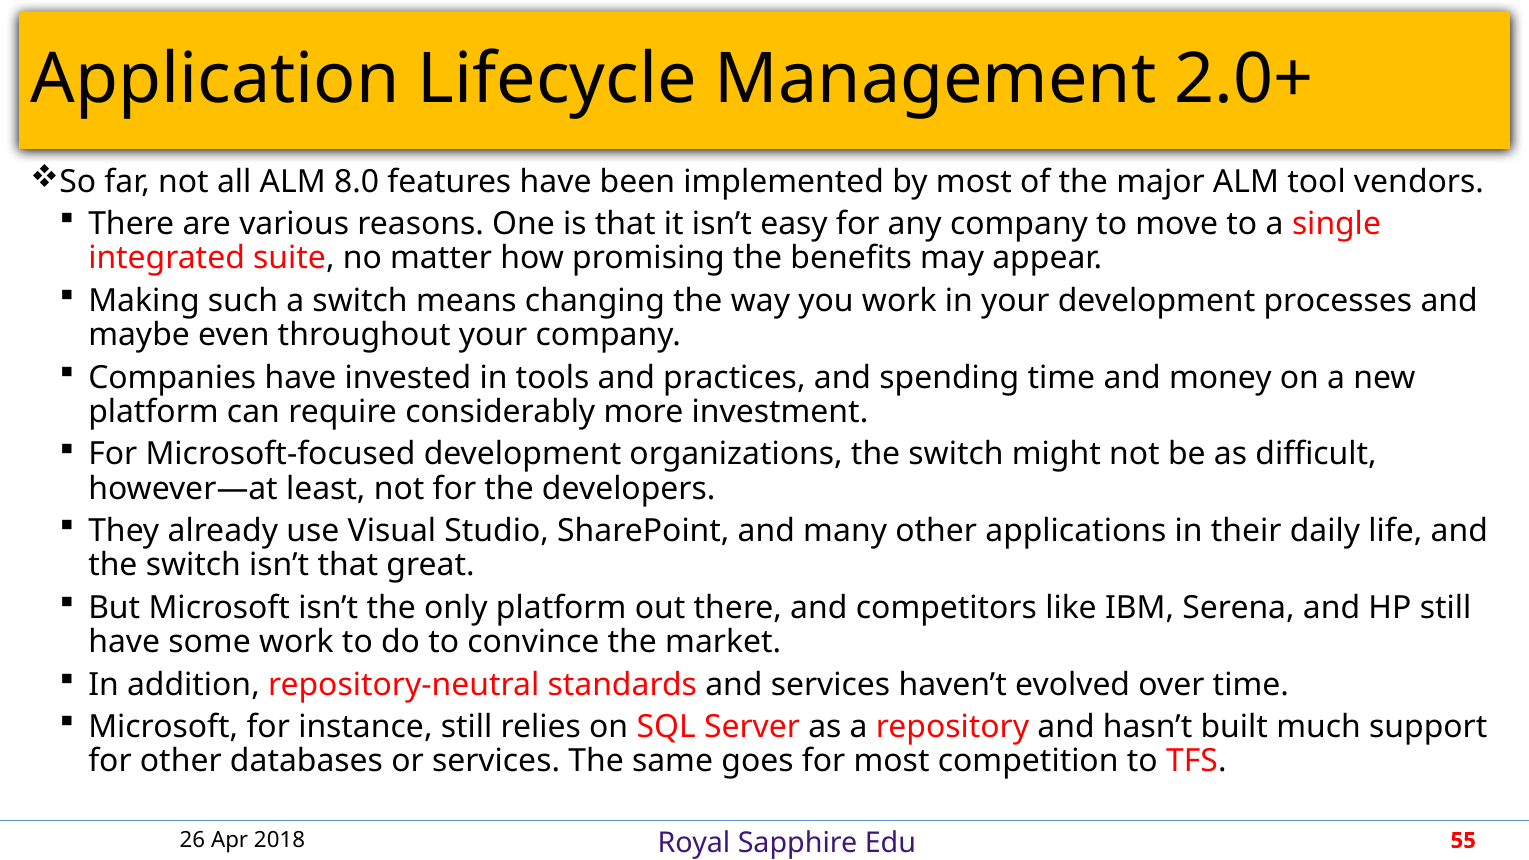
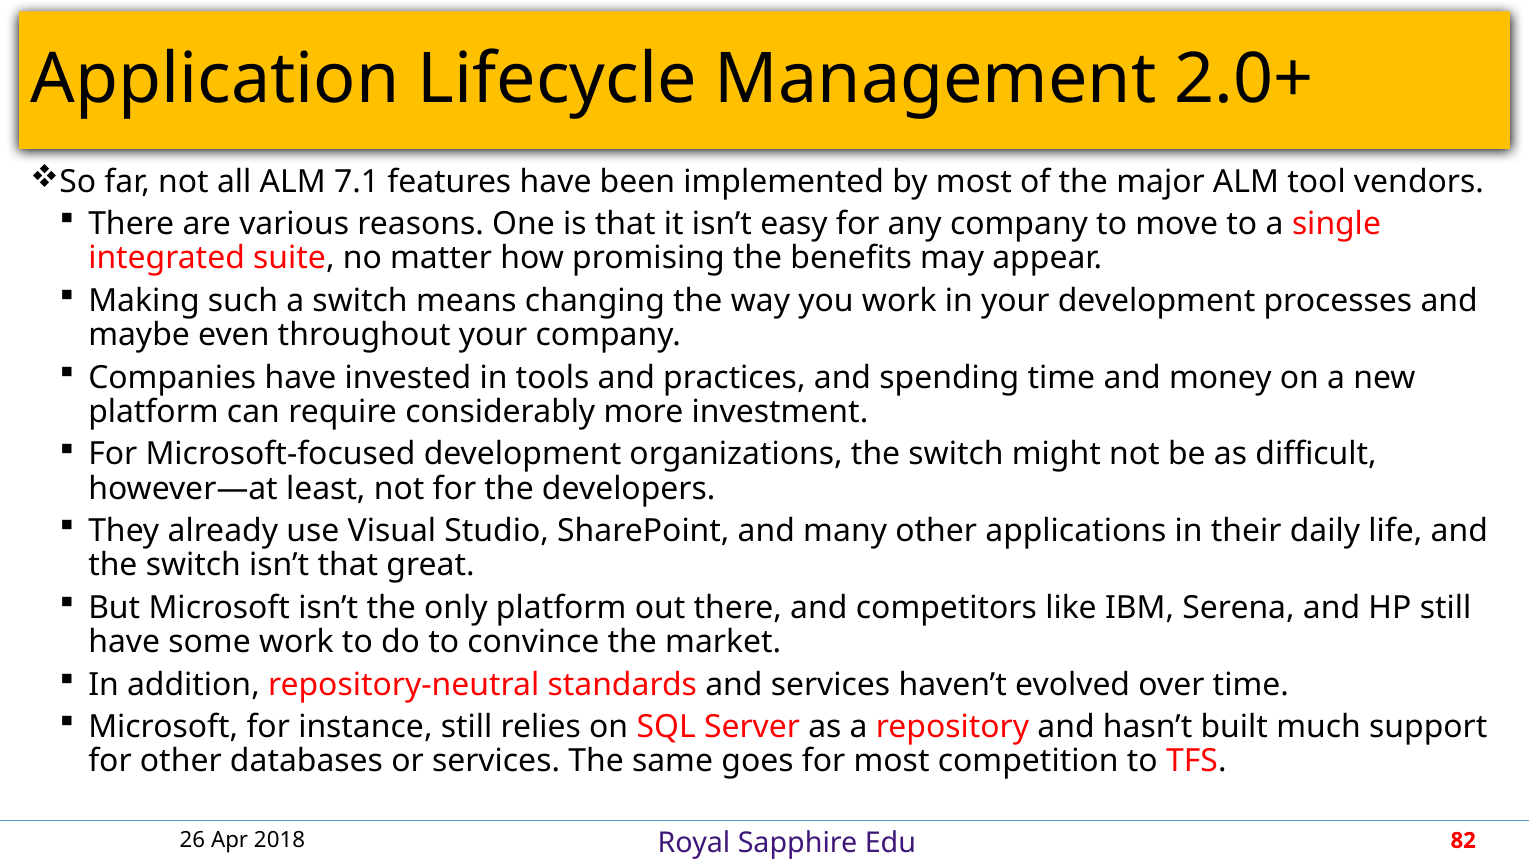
8.0: 8.0 -> 7.1 (357, 182)
55: 55 -> 82 (1463, 841)
